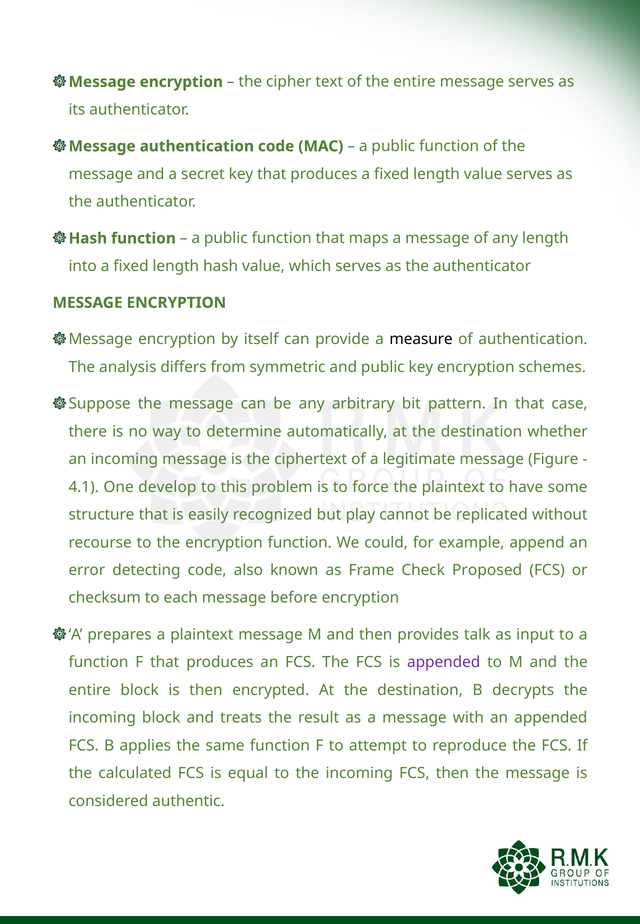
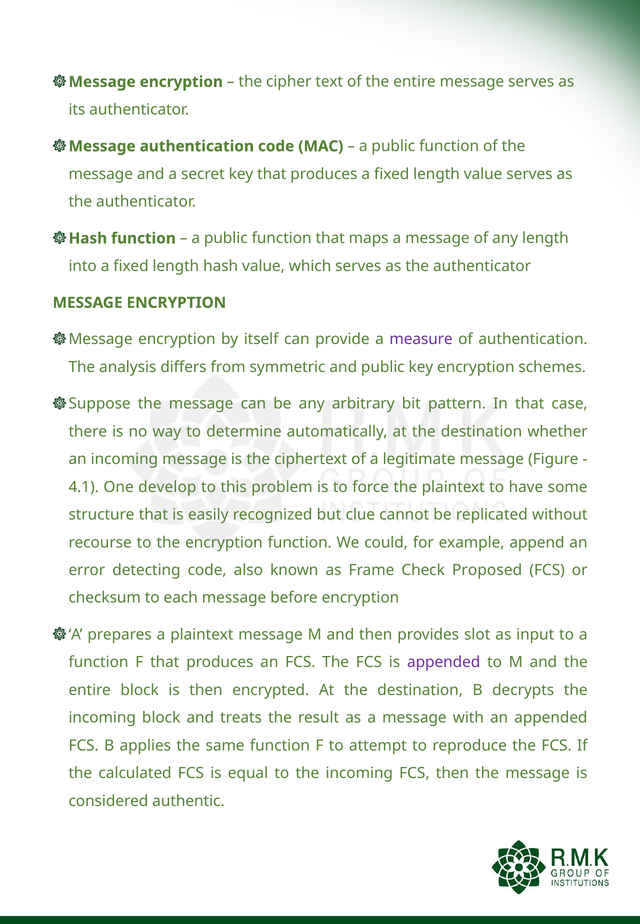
measure colour: black -> purple (421, 340)
play: play -> clue (360, 515)
talk: talk -> slot (477, 635)
